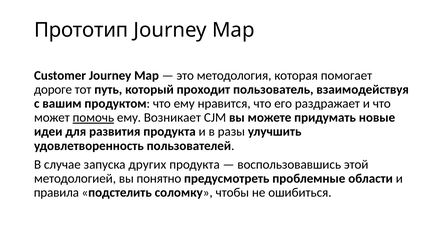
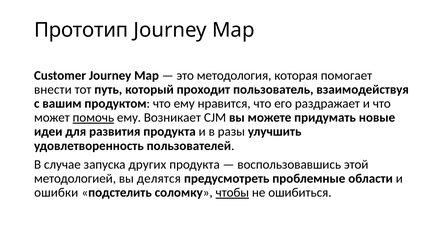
дороге: дороге -> внести (53, 89)
понятно: понятно -> делятся (159, 178)
правила: правила -> ошибки (56, 192)
чтобы underline: none -> present (232, 192)
